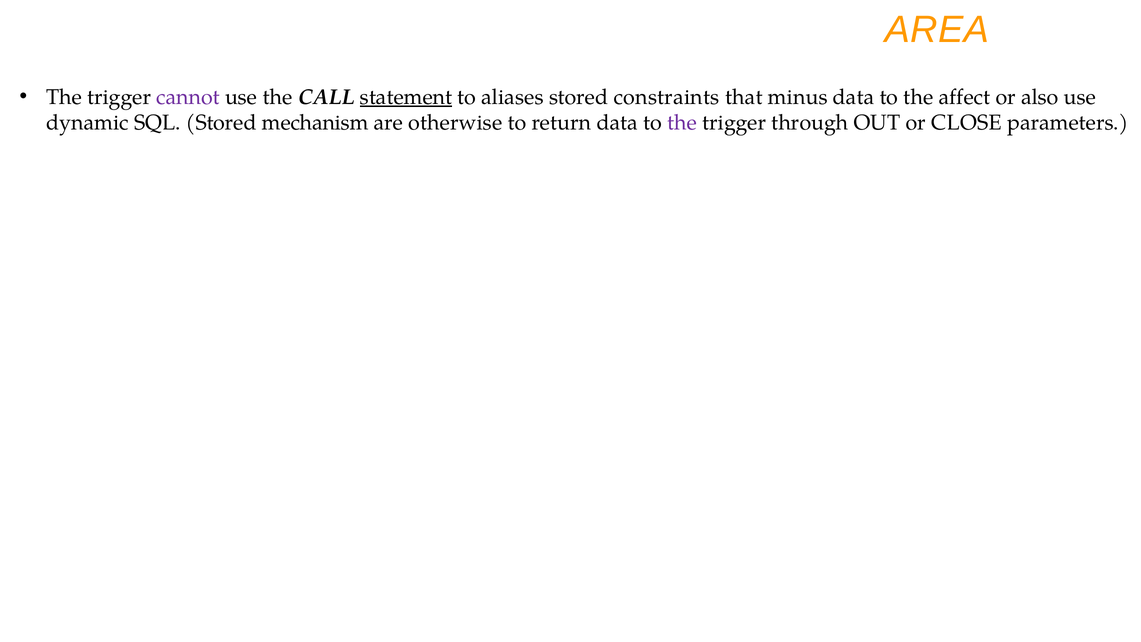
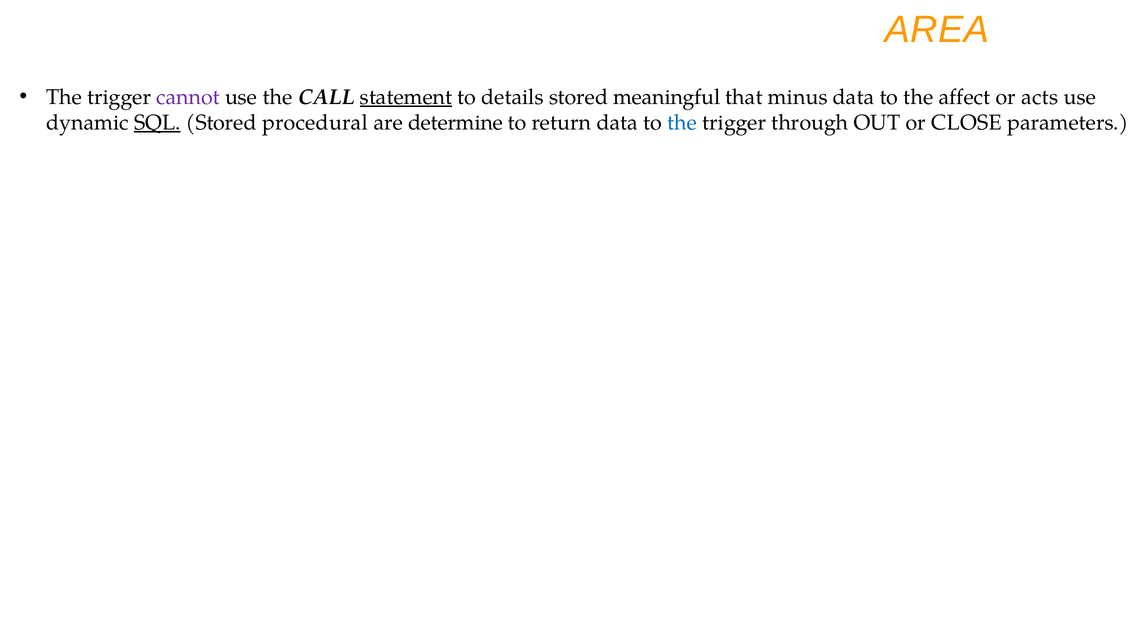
aliases: aliases -> details (512, 97)
constraints: constraints -> meaningful (667, 97)
also: also -> acts (1040, 97)
SQL underline: none -> present (157, 123)
mechanism: mechanism -> procedural (315, 123)
otherwise: otherwise -> determine (456, 123)
the colour: purple -> blue (682, 123)
